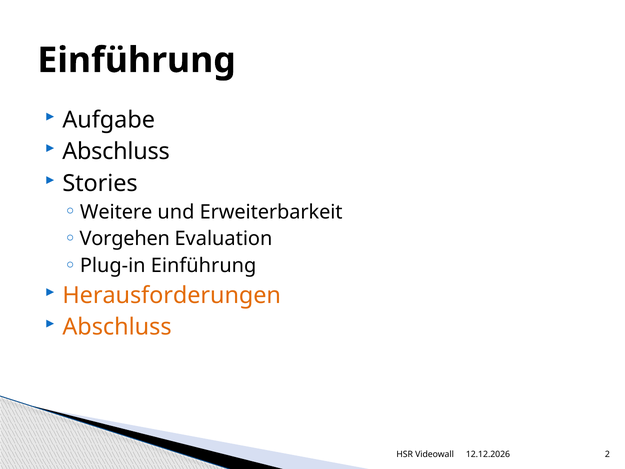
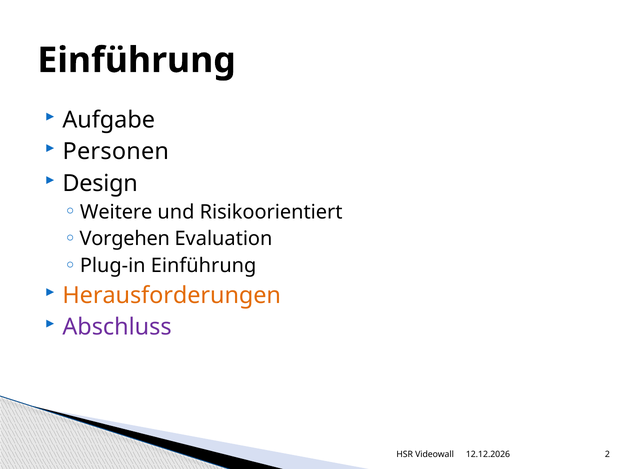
Abschluss: Abschluss -> Personen (116, 152)
Stories: Stories -> Design (100, 183)
Erweiterbarkeit: Erweiterbarkeit -> Risikoorientiert (271, 212)
Abschluss colour: orange -> purple (117, 327)
